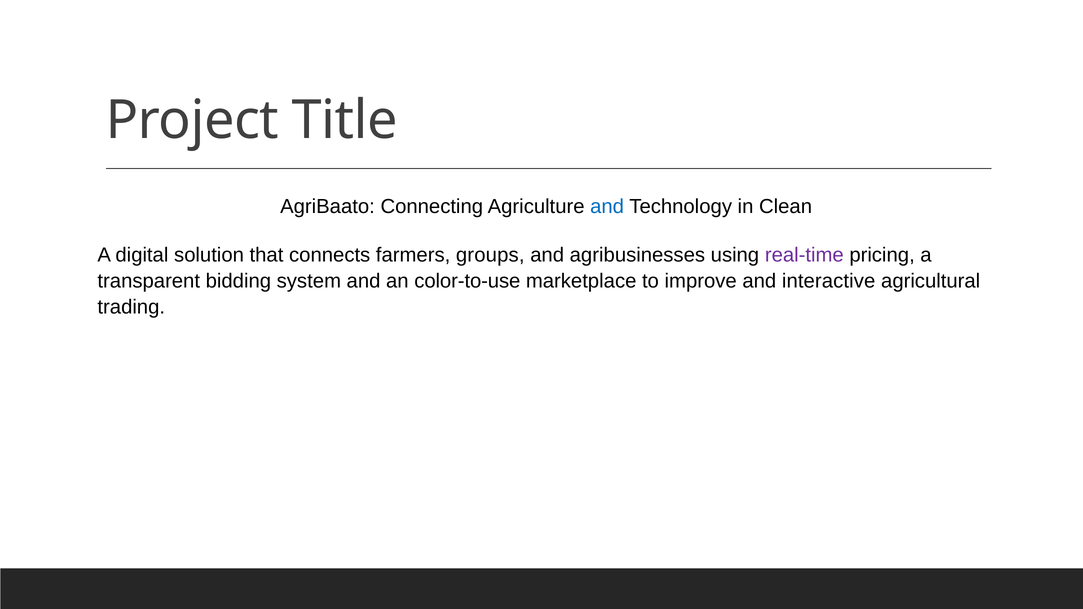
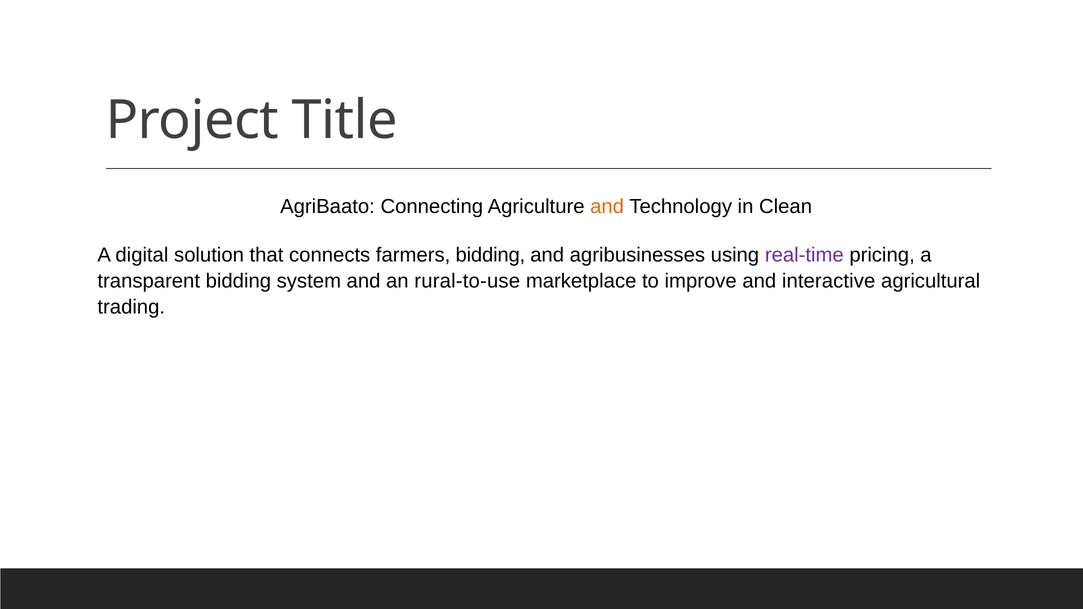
and colour: blue -> orange (607, 207)
farmers groups: groups -> bidding (490, 255)
color-to-use: color-to-use -> rural-to-use (467, 281)
